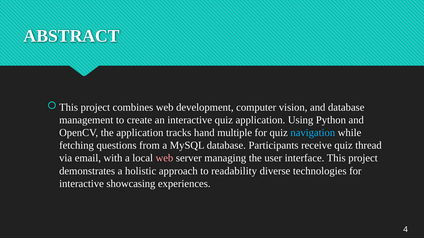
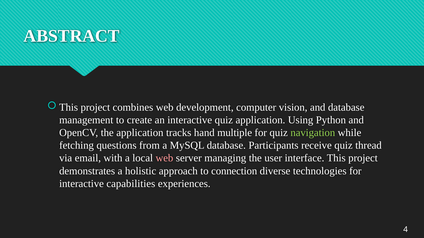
navigation colour: light blue -> light green (313, 133)
readability: readability -> connection (234, 171)
showcasing: showcasing -> capabilities (131, 184)
